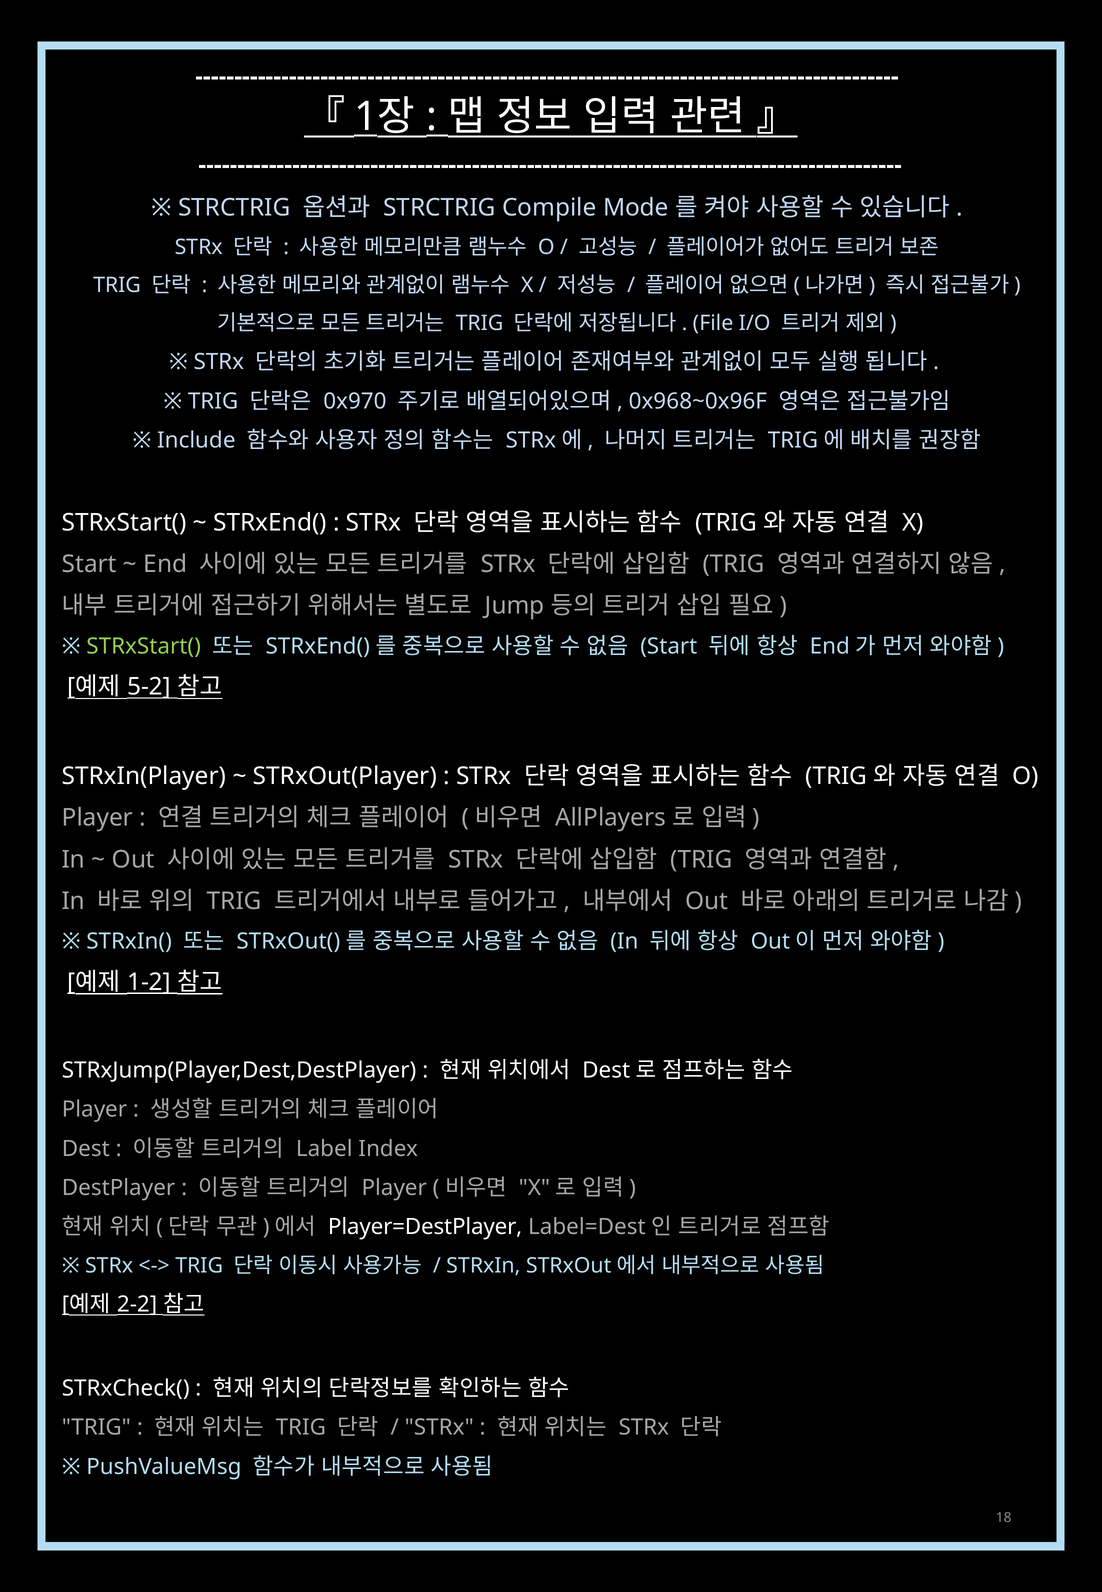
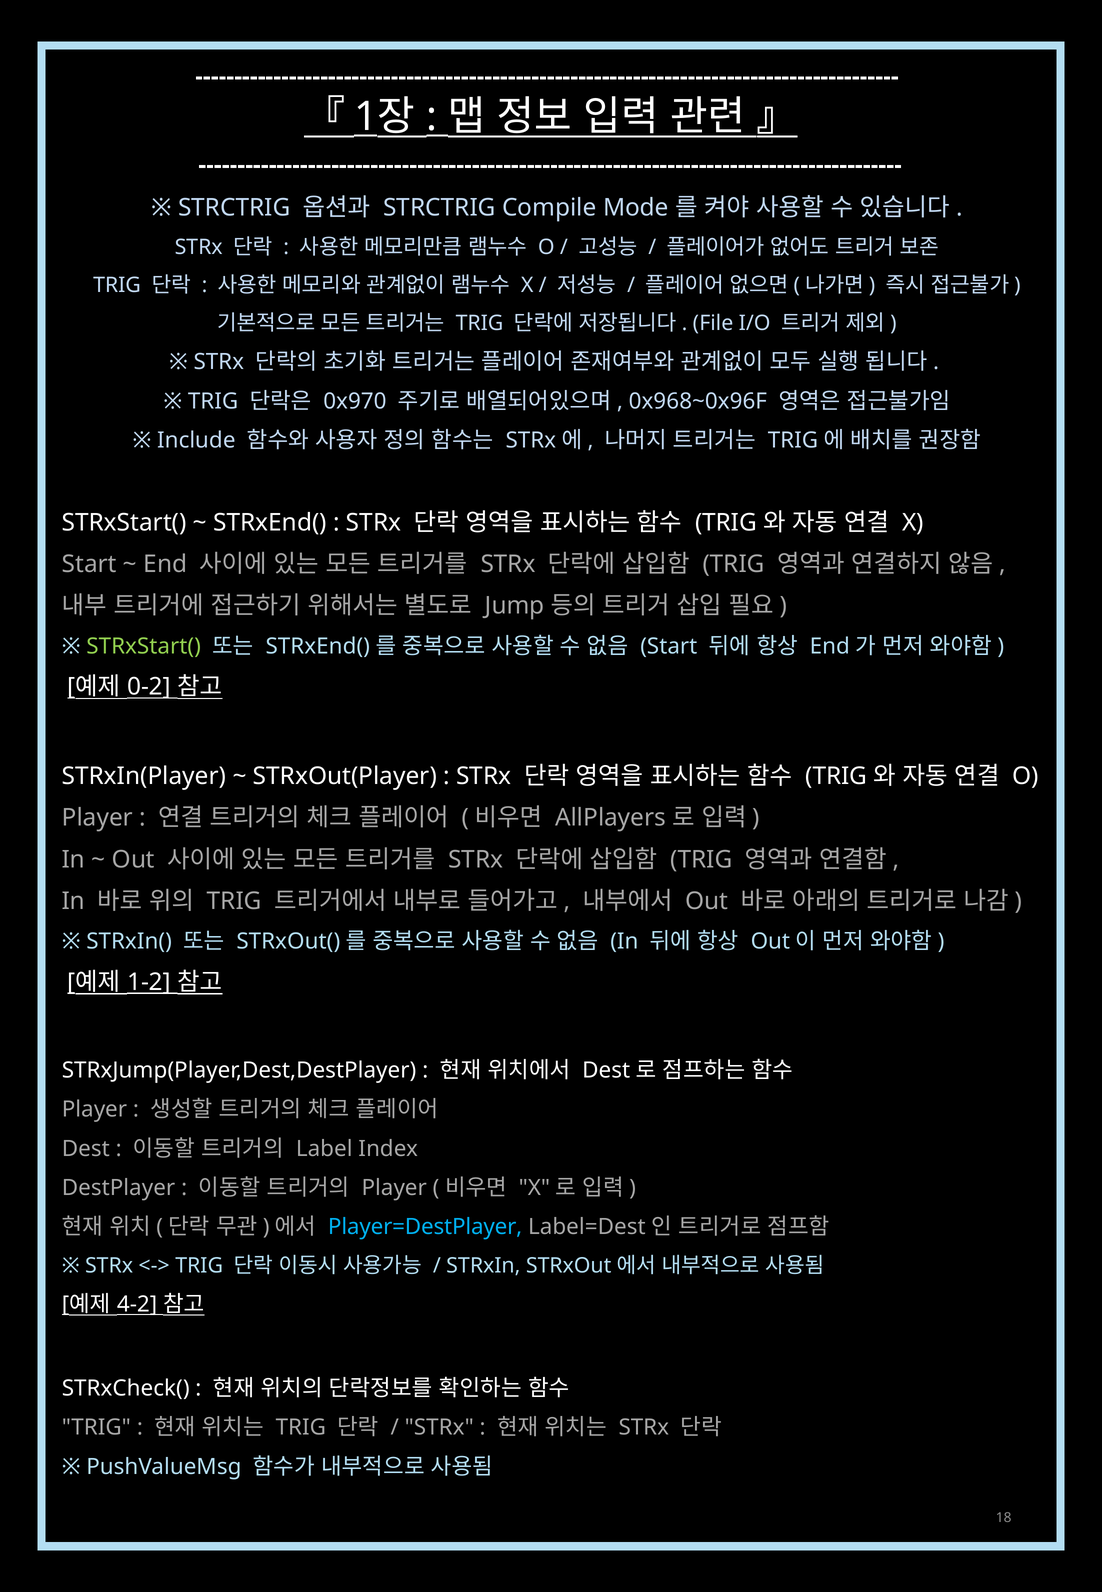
5-2: 5-2 -> 0-2 (149, 687)
Player=DestPlayer colour: white -> light blue (425, 1227)
2-2: 2-2 -> 4-2 (137, 1304)
